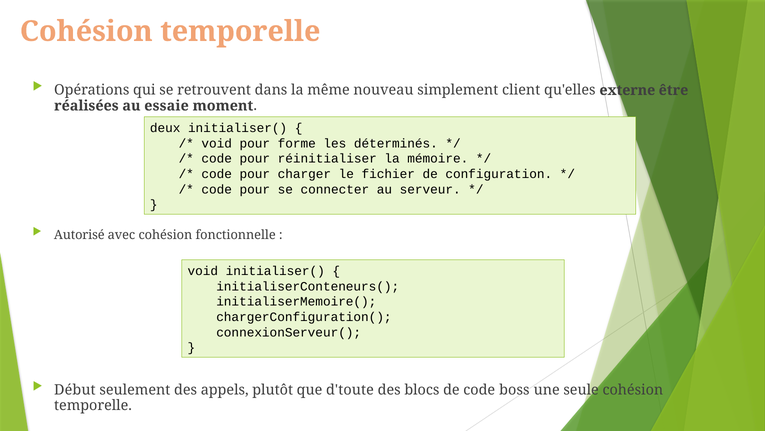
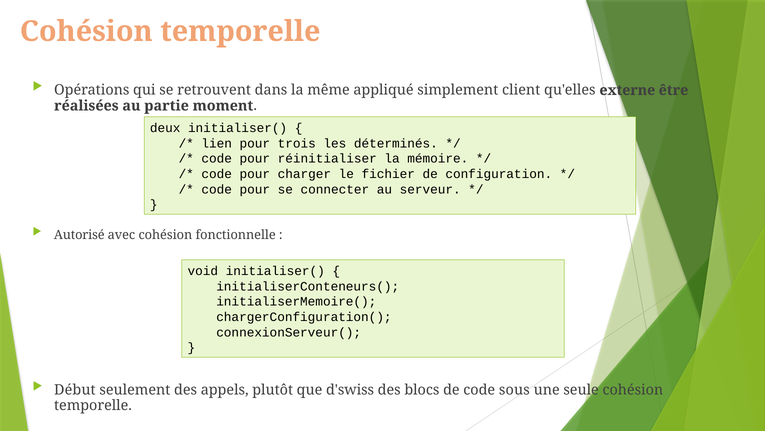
nouveau: nouveau -> appliqué (384, 90)
essaie: essaie -> partie (167, 106)
void: void -> lien (217, 143)
forme: forme -> trois (297, 143)
d'toute: d'toute -> d'swiss (350, 390)
boss: boss -> sous (514, 390)
